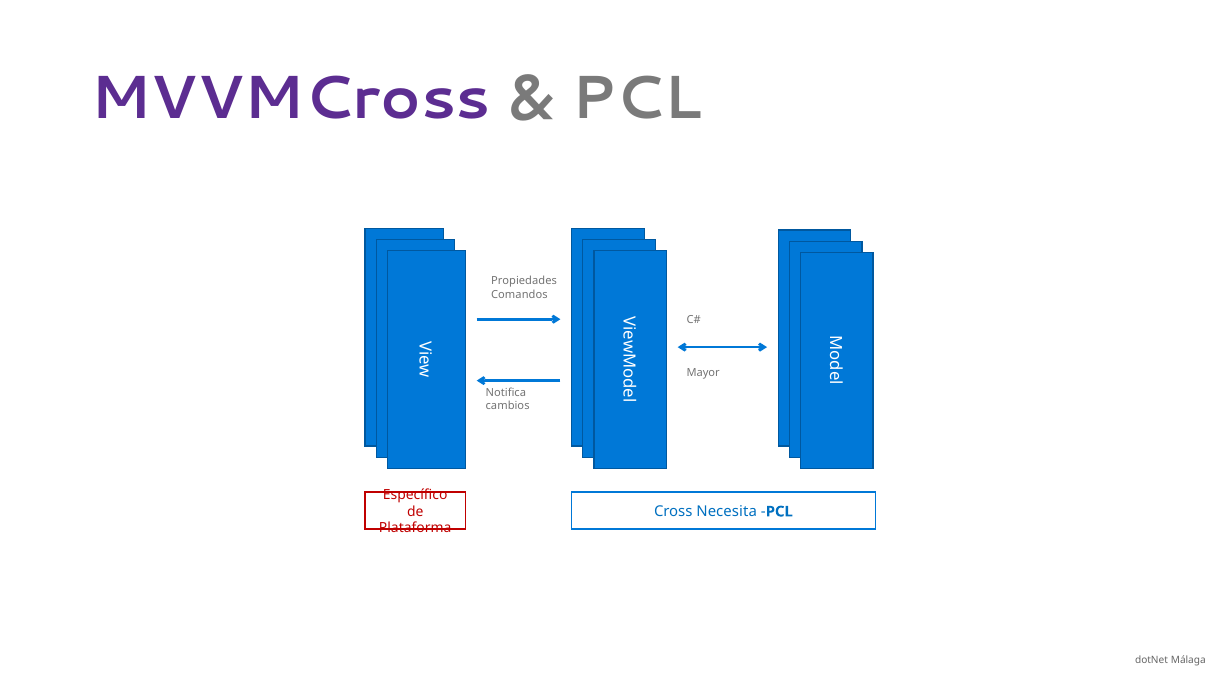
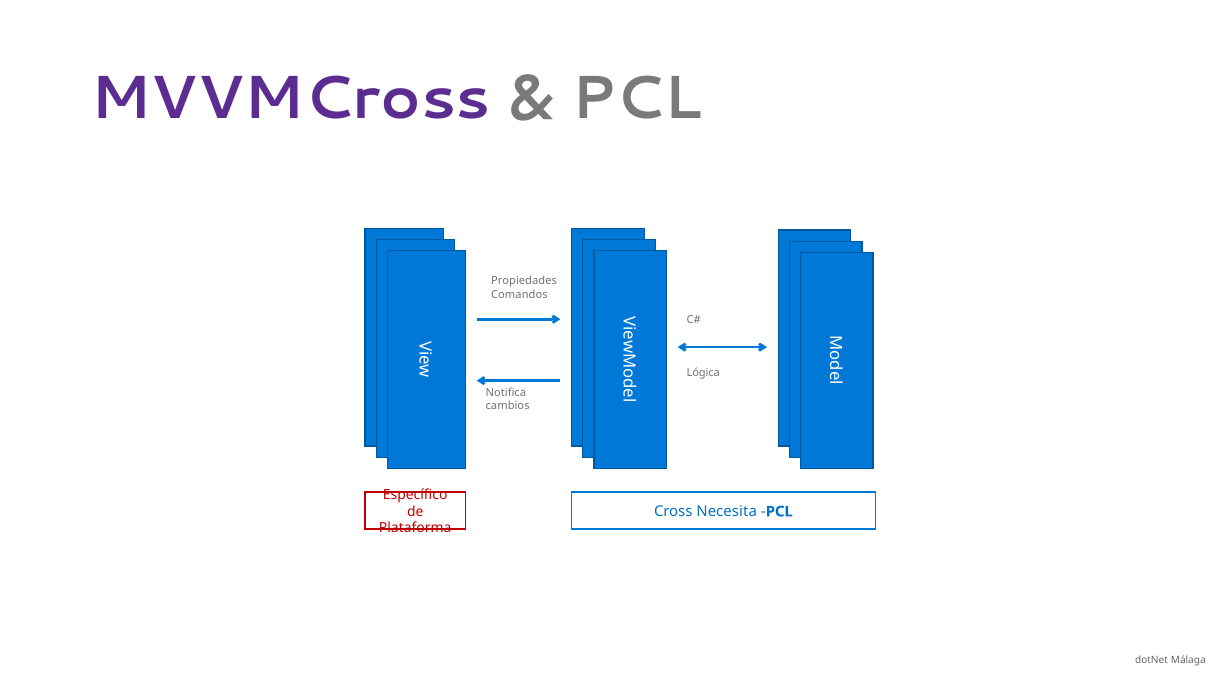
Mayor: Mayor -> Lógica (703, 373)
